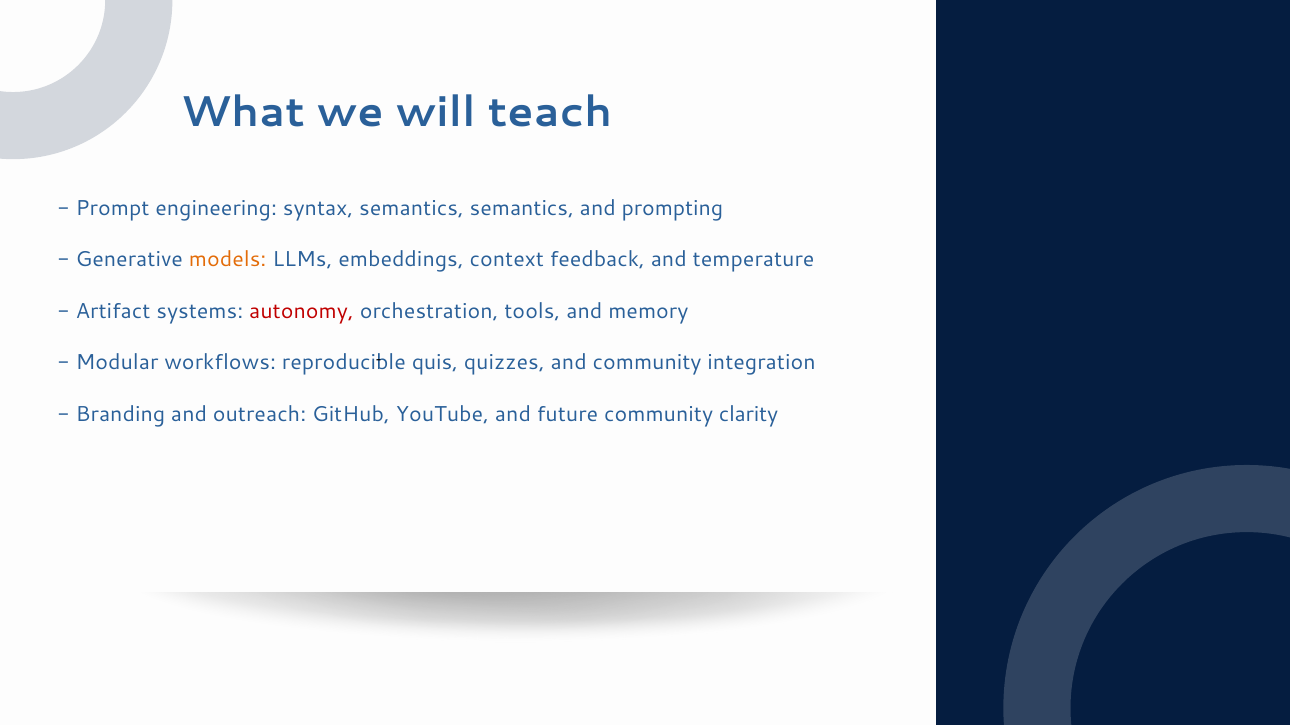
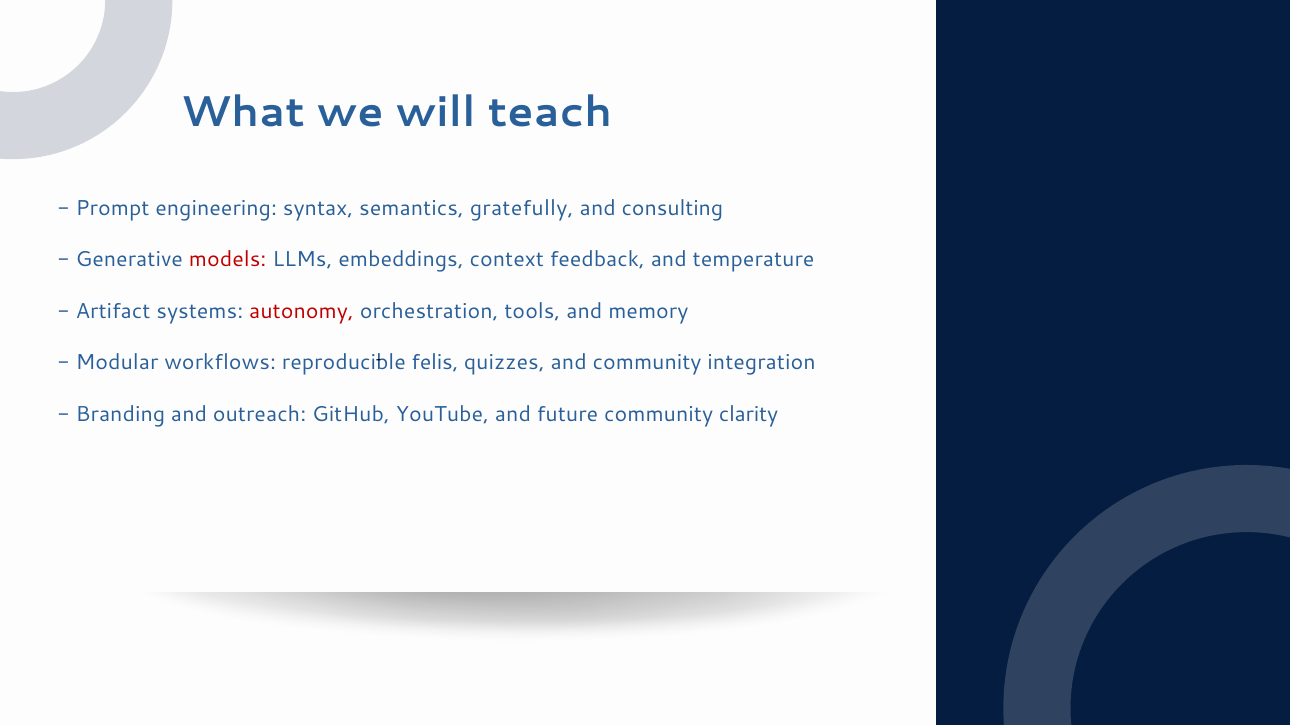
semantics semantics: semantics -> gratefully (522, 208)
prompting: prompting -> consulting (672, 208)
models colour: orange -> red (228, 260)
quis: quis -> felis (435, 363)
